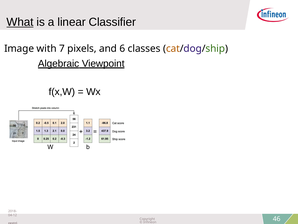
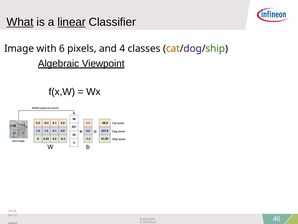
linear underline: none -> present (72, 22)
7: 7 -> 6 (62, 49)
6: 6 -> 4 (122, 49)
